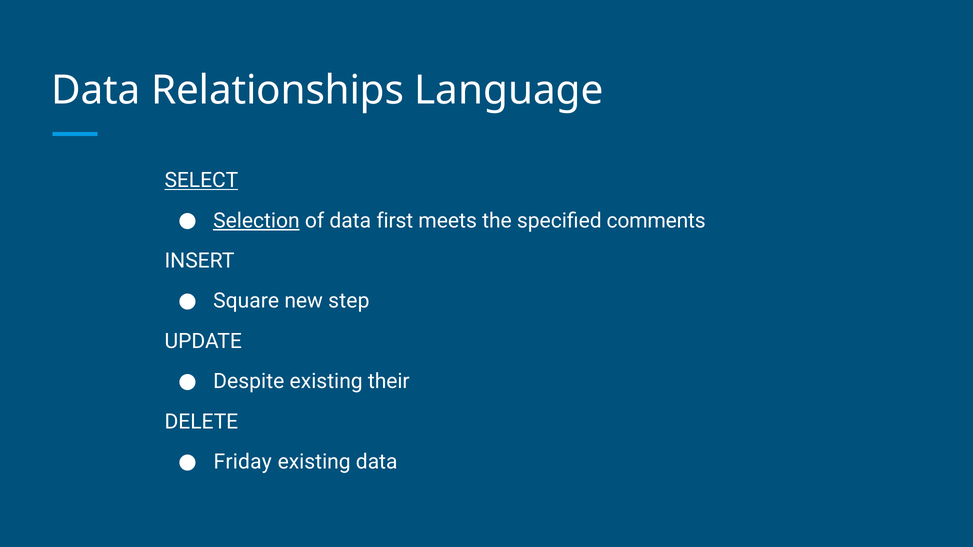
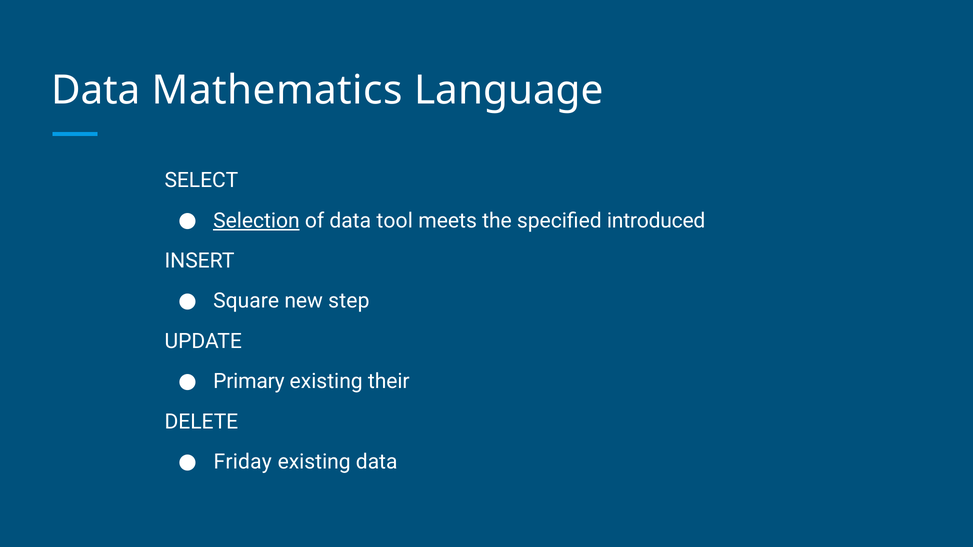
Relationships: Relationships -> Mathematics (277, 90)
SELECT underline: present -> none (201, 181)
first: first -> tool (395, 221)
comments: comments -> introduced (656, 221)
Despite: Despite -> Primary (249, 382)
